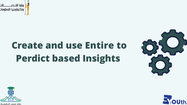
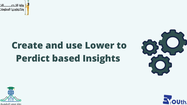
Entire: Entire -> Lower (100, 46)
